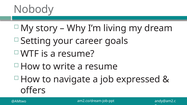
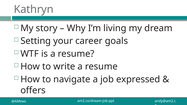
Nobody: Nobody -> Kathryn (34, 9)
